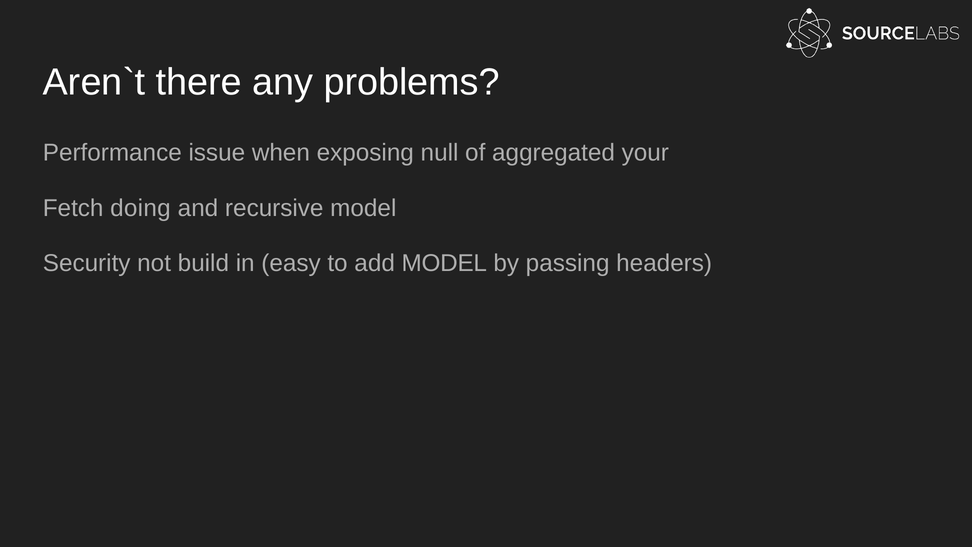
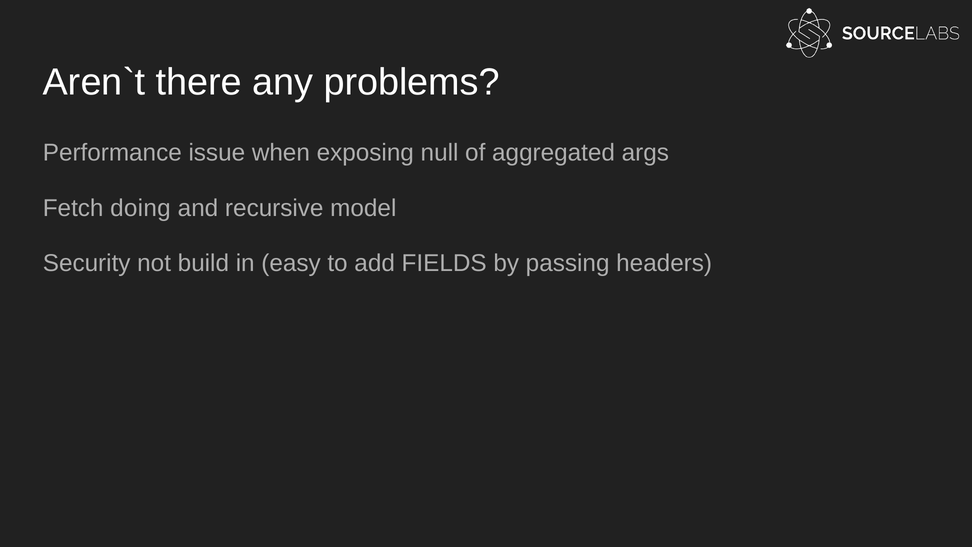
your: your -> args (645, 153)
add MODEL: MODEL -> FIELDS (444, 263)
